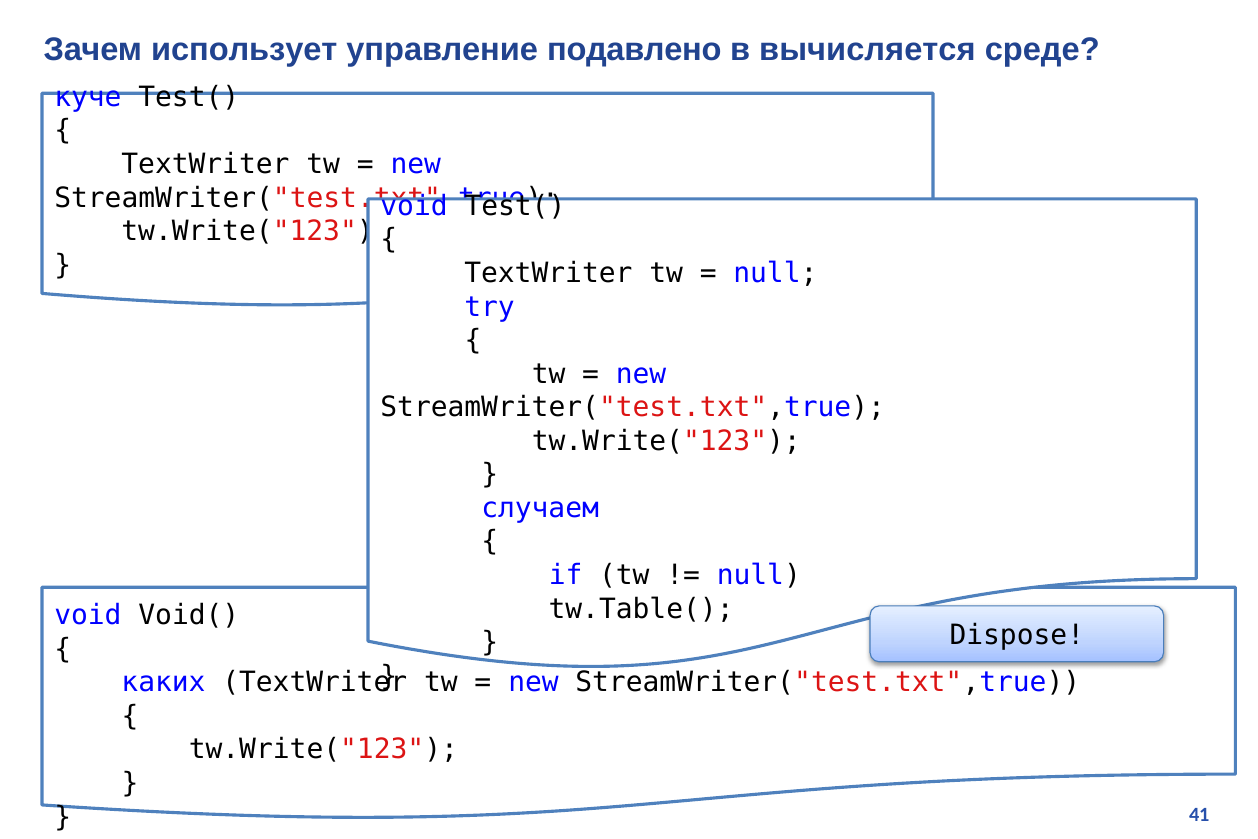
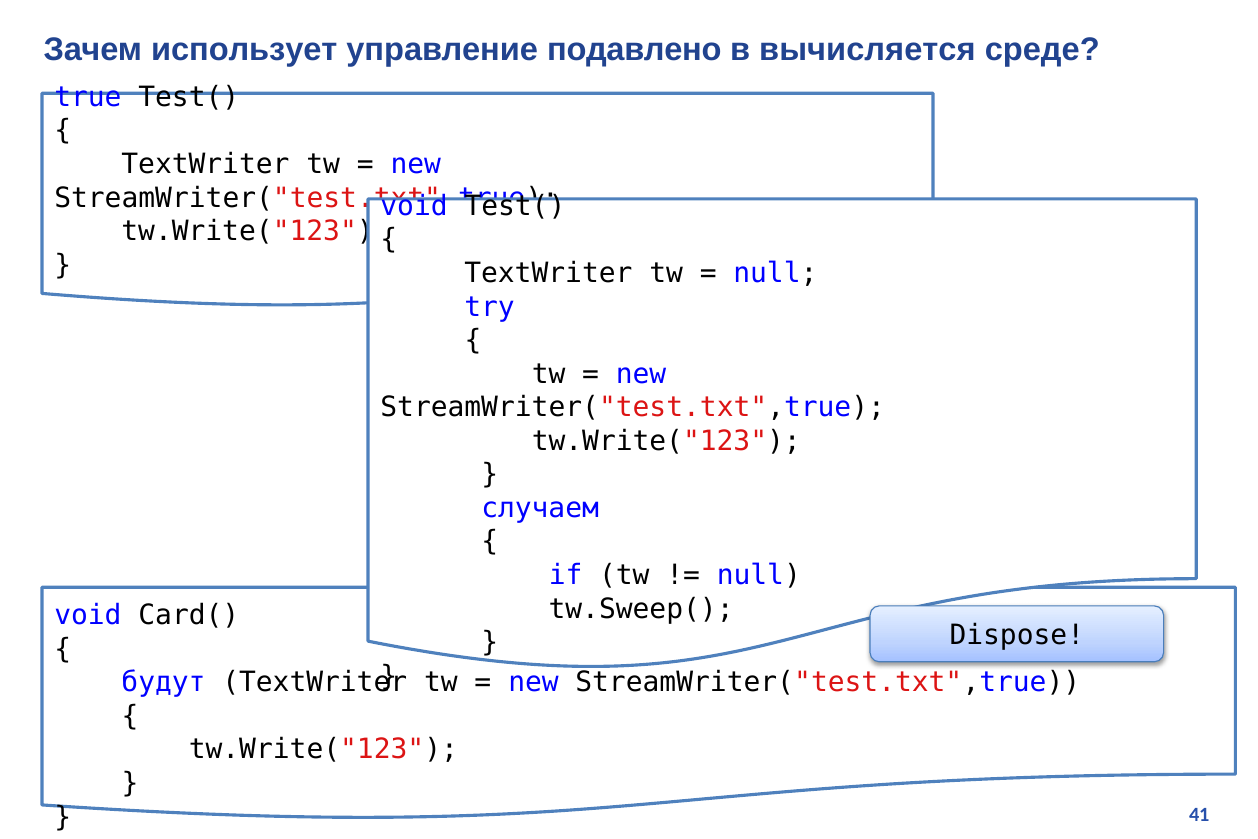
куче: куче -> true (88, 97)
tw.Table(: tw.Table( -> tw.Sweep( (641, 609)
Void(: Void( -> Card( (189, 615)
каких: каких -> будут (164, 682)
